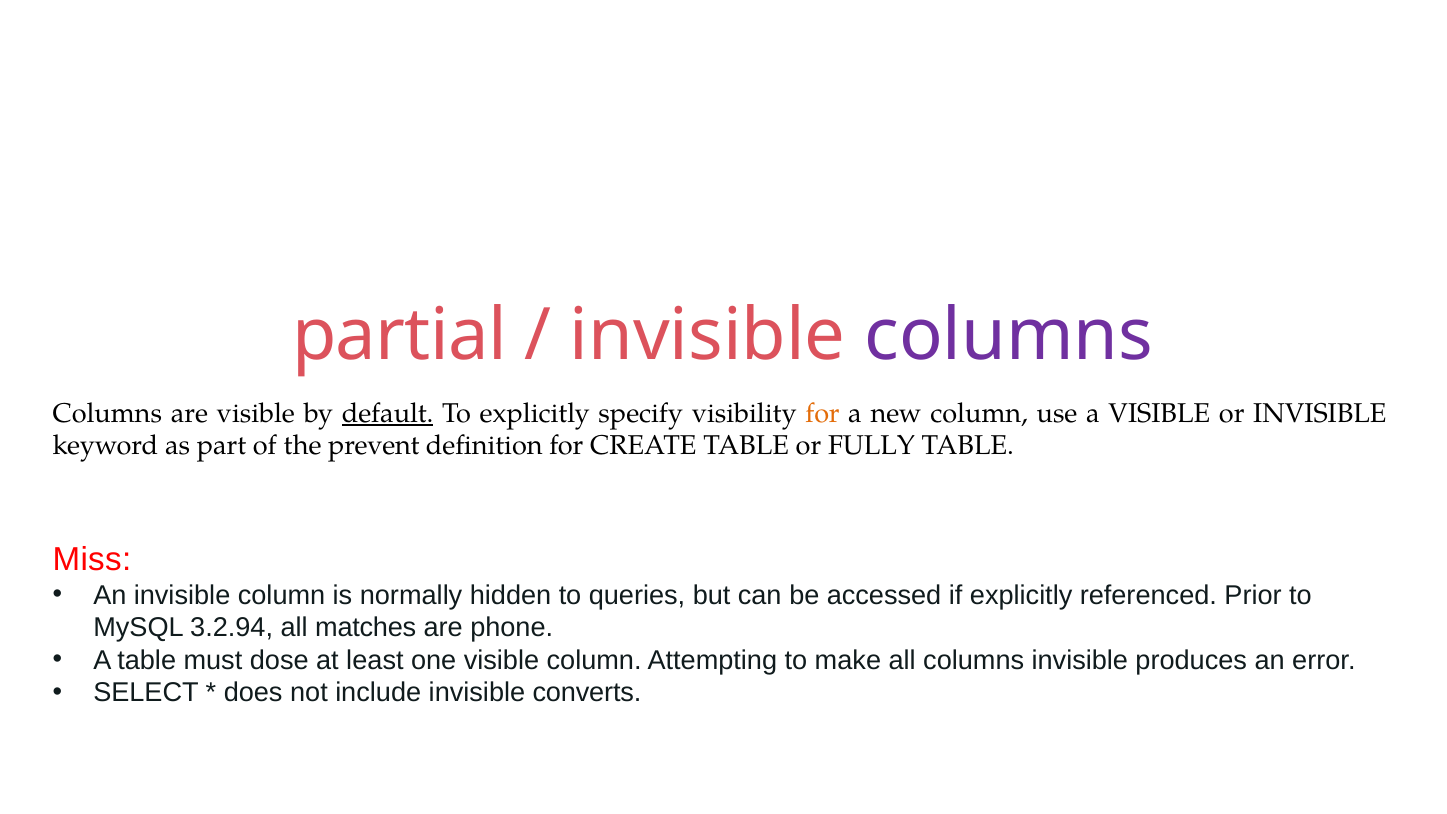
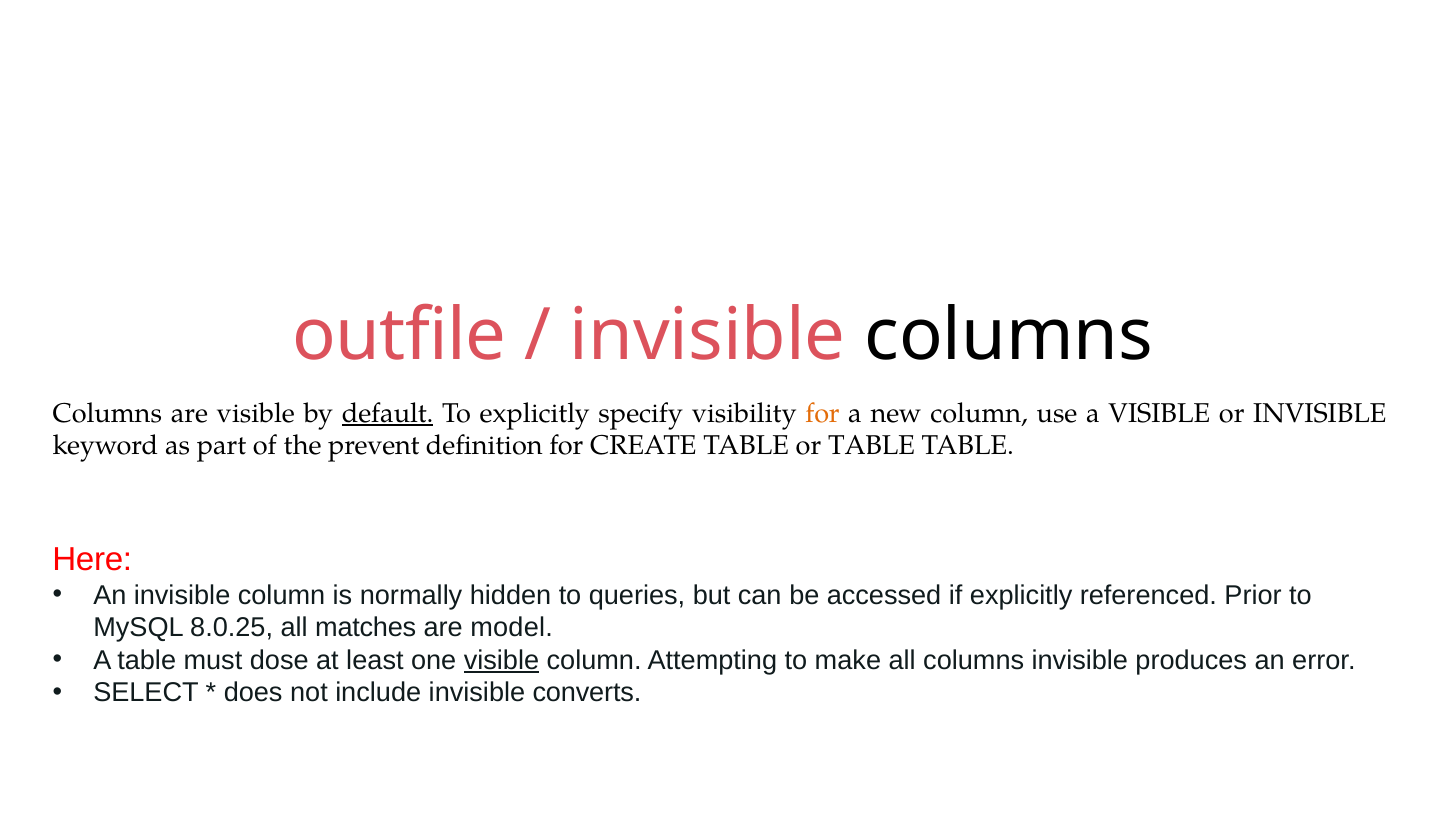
partial: partial -> outfile (400, 335)
columns colour: purple -> black (1009, 335)
or FULLY: FULLY -> TABLE (871, 446)
Miss: Miss -> Here (92, 560)
3.2.94: 3.2.94 -> 8.0.25 (232, 628)
phone: phone -> model (512, 628)
visible underline: none -> present (501, 660)
